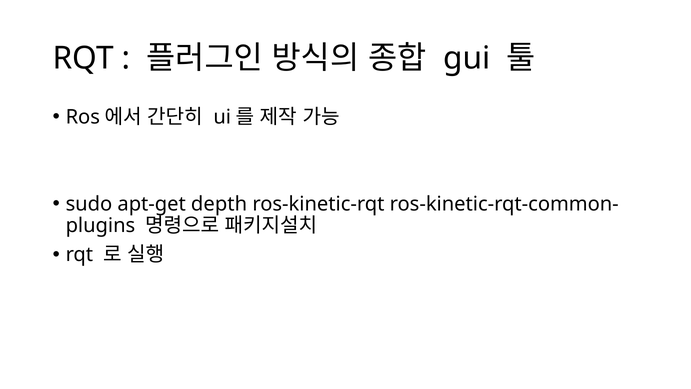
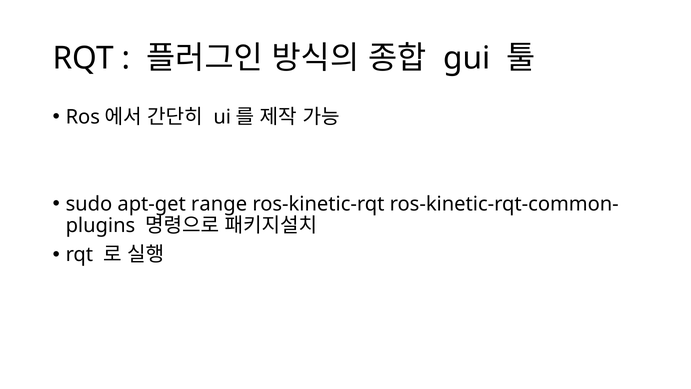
depth: depth -> range (219, 204)
